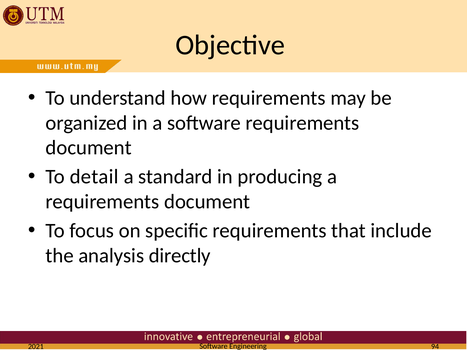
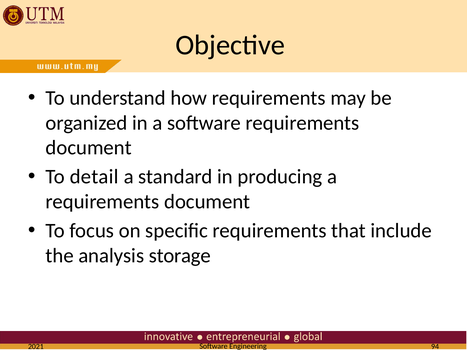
directly: directly -> storage (180, 256)
